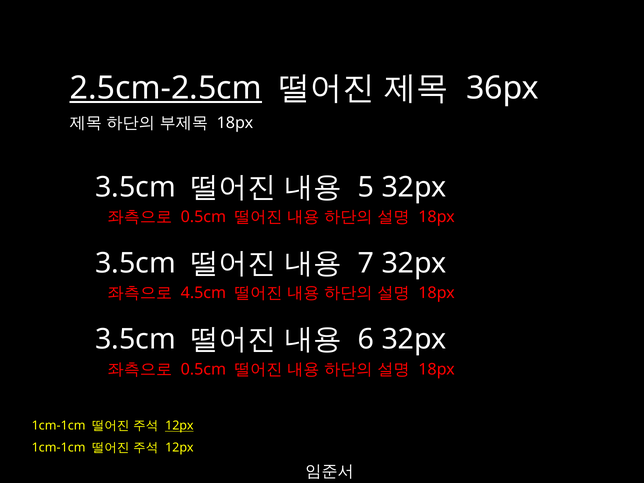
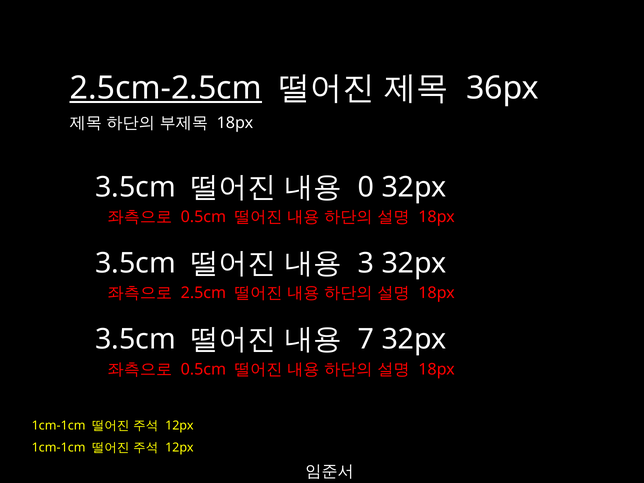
5: 5 -> 0 (366, 187)
7: 7 -> 3 (366, 263)
4.5cm: 4.5cm -> 2.5cm (203, 293)
6: 6 -> 7 (366, 339)
12px underline: present -> none (179, 426)
